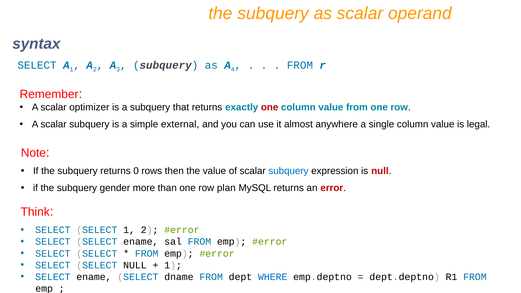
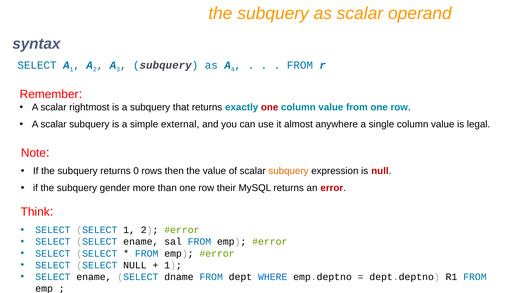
optimizer: optimizer -> rightmost (89, 107)
subquery colour: blue -> orange (288, 171)
plan: plan -> their (226, 188)
